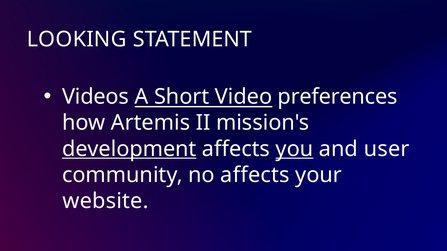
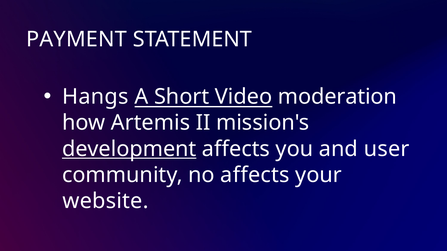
LOOKING: LOOKING -> PAYMENT (77, 39)
Videos: Videos -> Hangs (95, 97)
preferences: preferences -> moderation (337, 97)
you underline: present -> none (294, 149)
